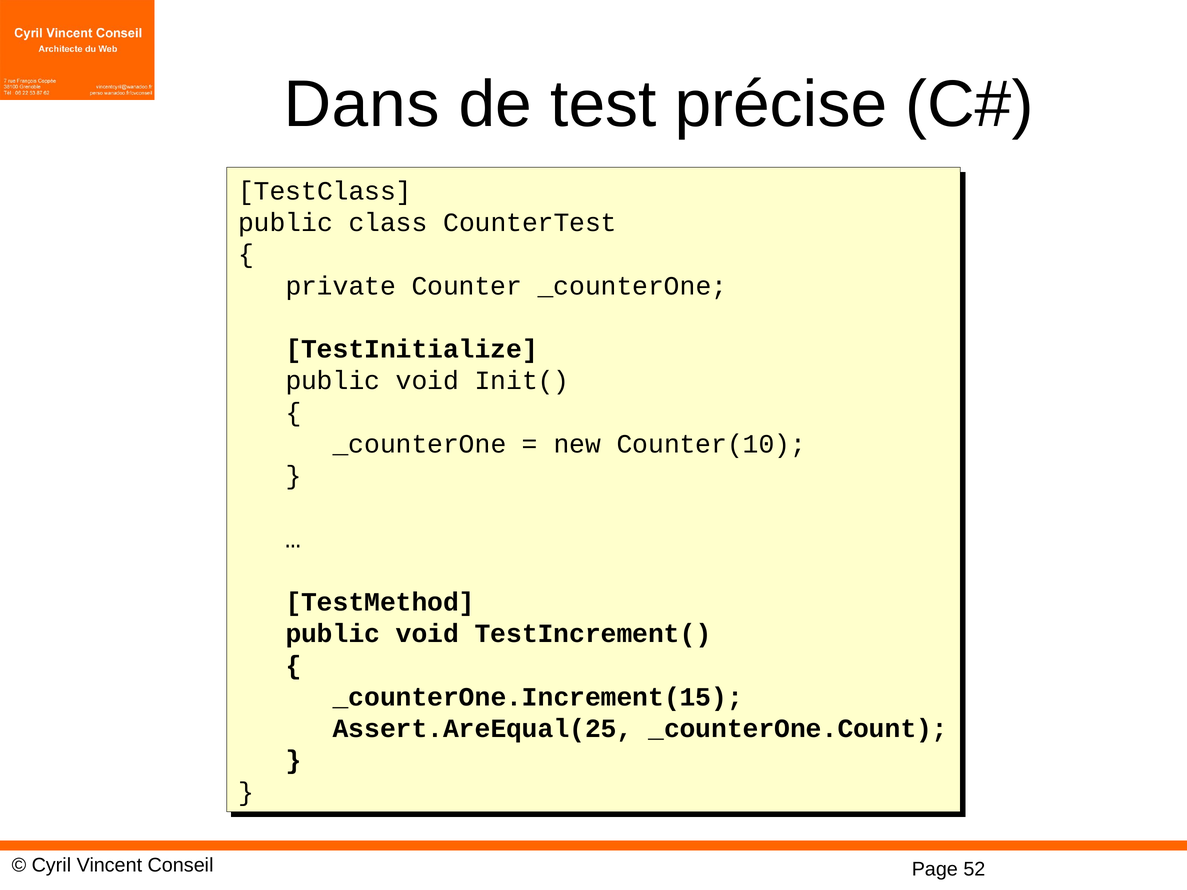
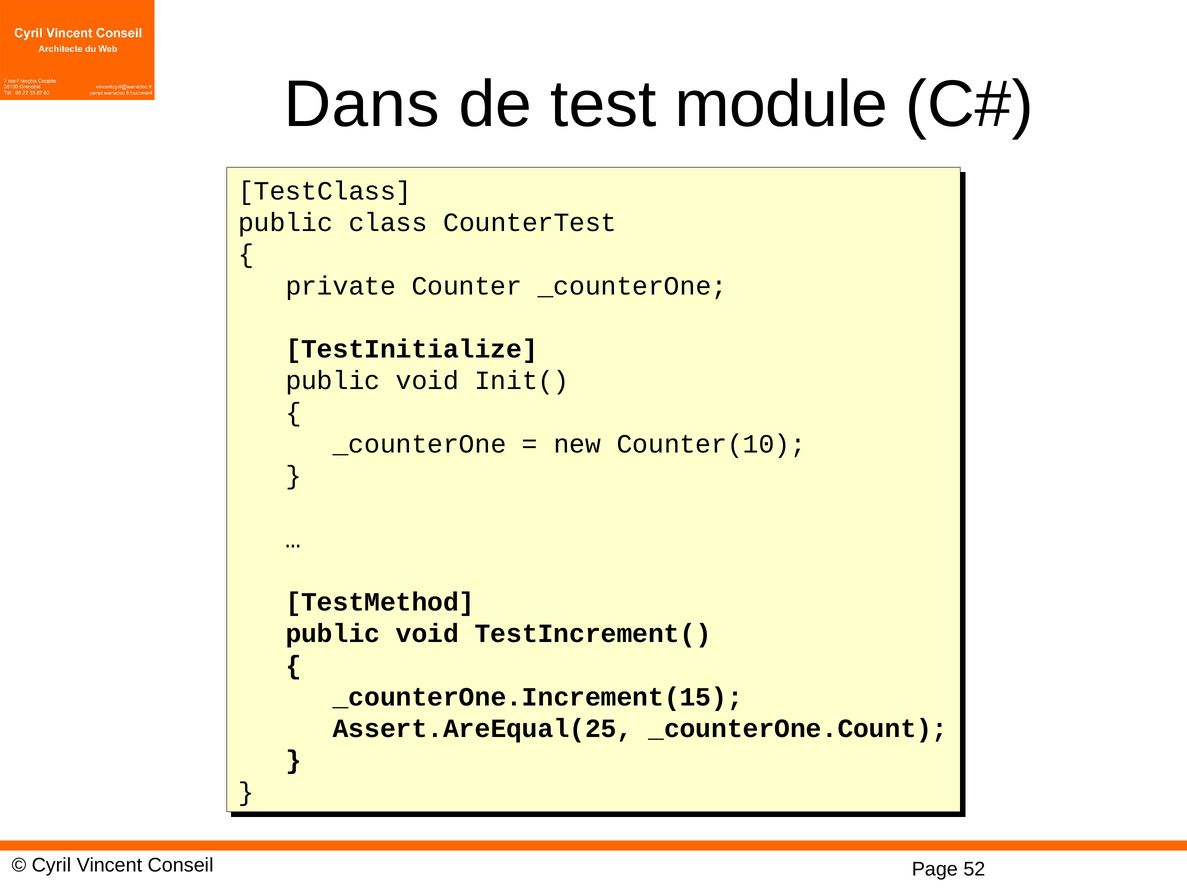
précise: précise -> module (781, 104)
